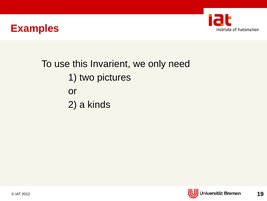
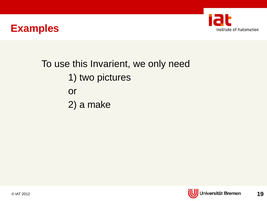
kinds: kinds -> make (99, 104)
